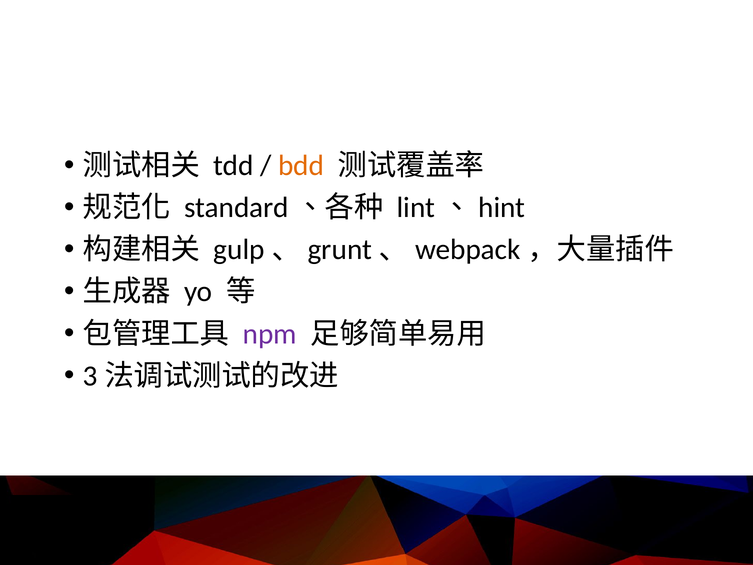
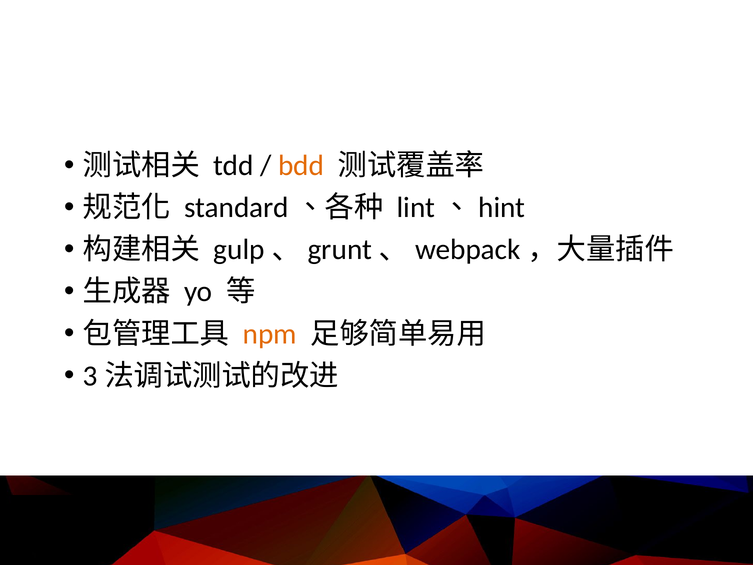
npm colour: purple -> orange (270, 334)
